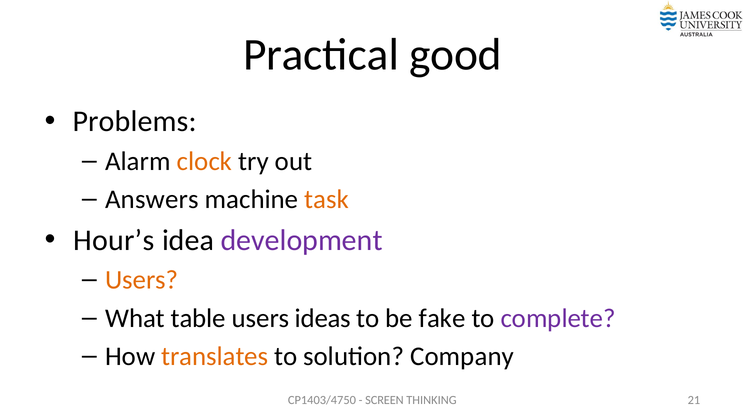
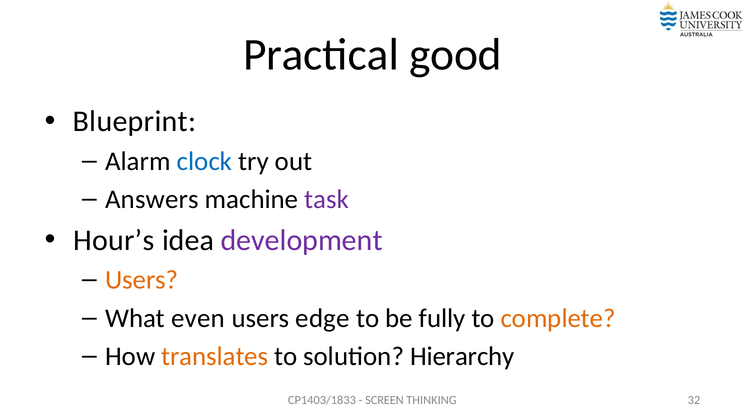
Problems: Problems -> Blueprint (135, 122)
clock colour: orange -> blue (204, 161)
task colour: orange -> purple (327, 199)
table: table -> even (198, 318)
ideas: ideas -> edge (323, 318)
fake: fake -> fully (442, 318)
complete colour: purple -> orange (558, 318)
Company: Company -> Hierarchy (462, 356)
CP1403/4750: CP1403/4750 -> CP1403/1833 (322, 400)
21: 21 -> 32 (694, 400)
